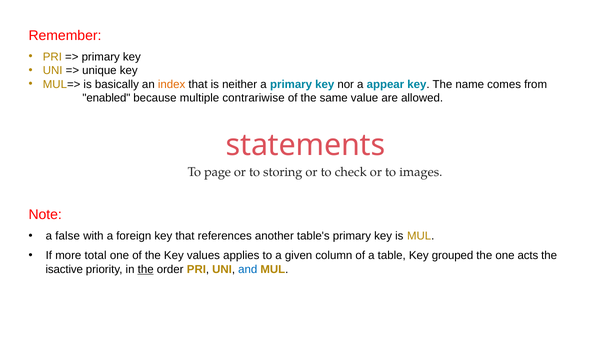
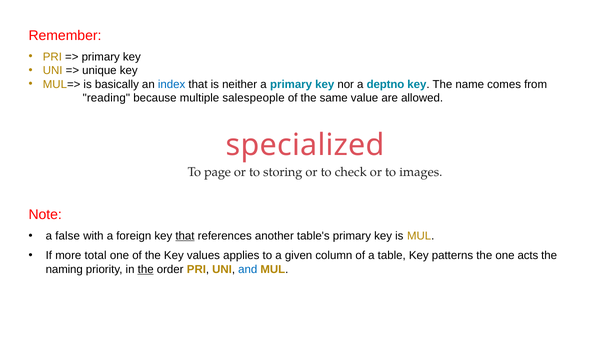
index colour: orange -> blue (172, 84)
appear: appear -> deptno (385, 84)
enabled: enabled -> reading (106, 98)
contrariwise: contrariwise -> salespeople (254, 98)
statements: statements -> specialized (305, 145)
that underline: none -> present (185, 236)
grouped: grouped -> patterns (452, 255)
isactive: isactive -> naming (64, 269)
